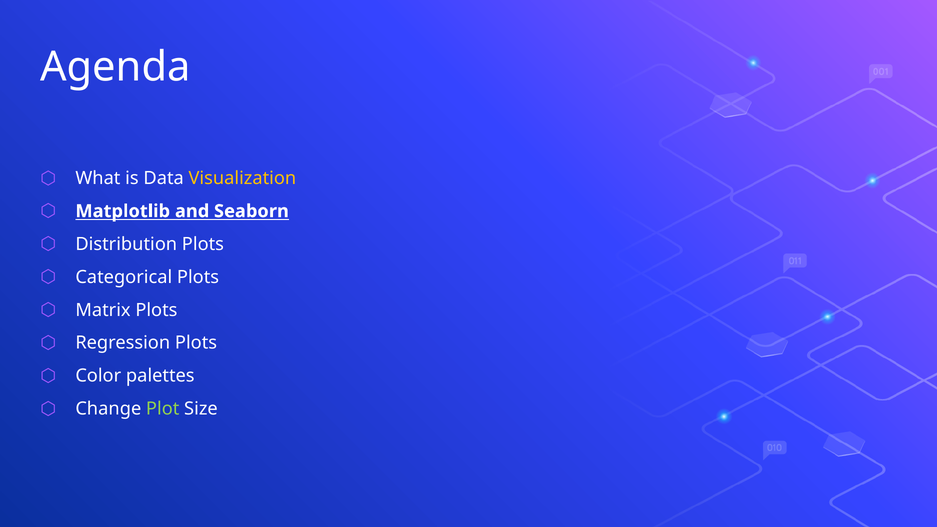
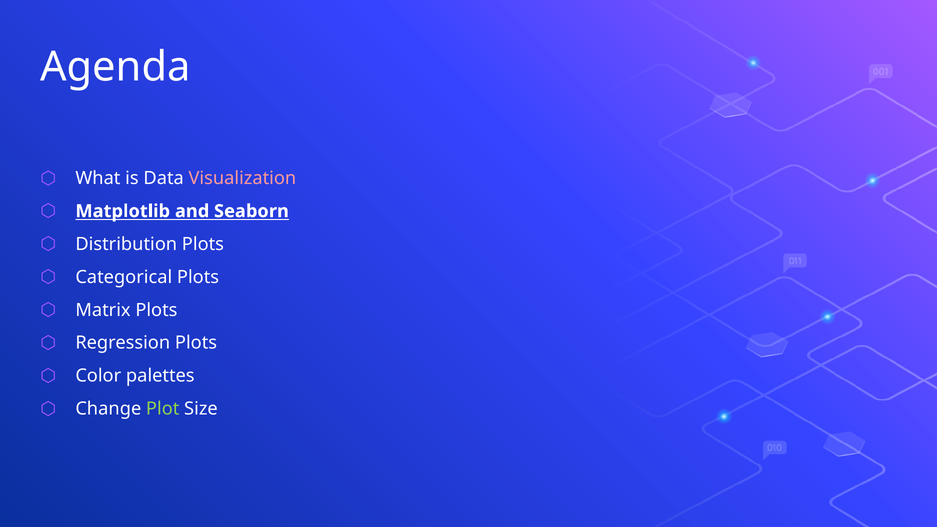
Visualization colour: yellow -> pink (242, 178)
